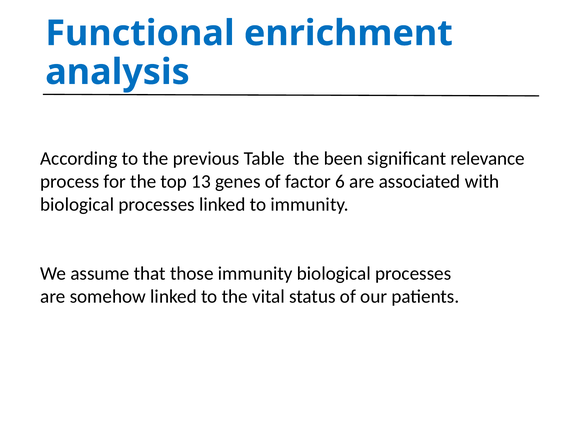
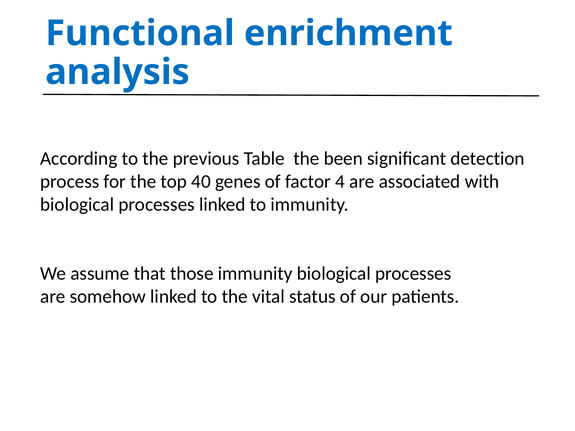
relevance: relevance -> detection (487, 159)
13: 13 -> 40 (201, 182)
6: 6 -> 4 (340, 182)
